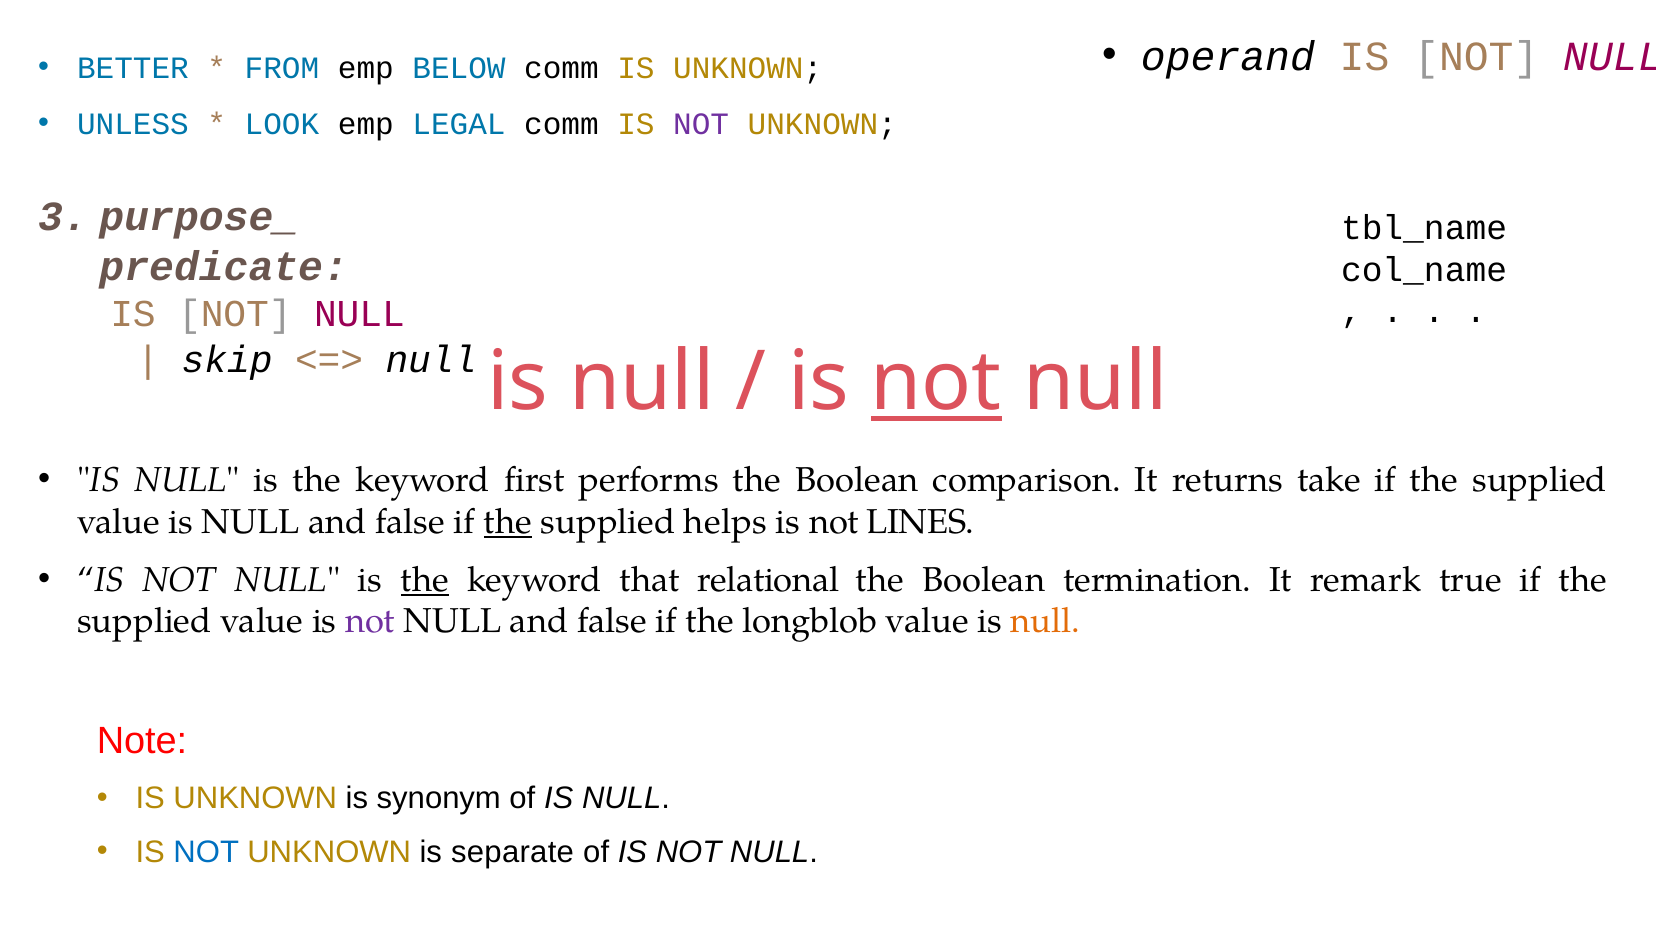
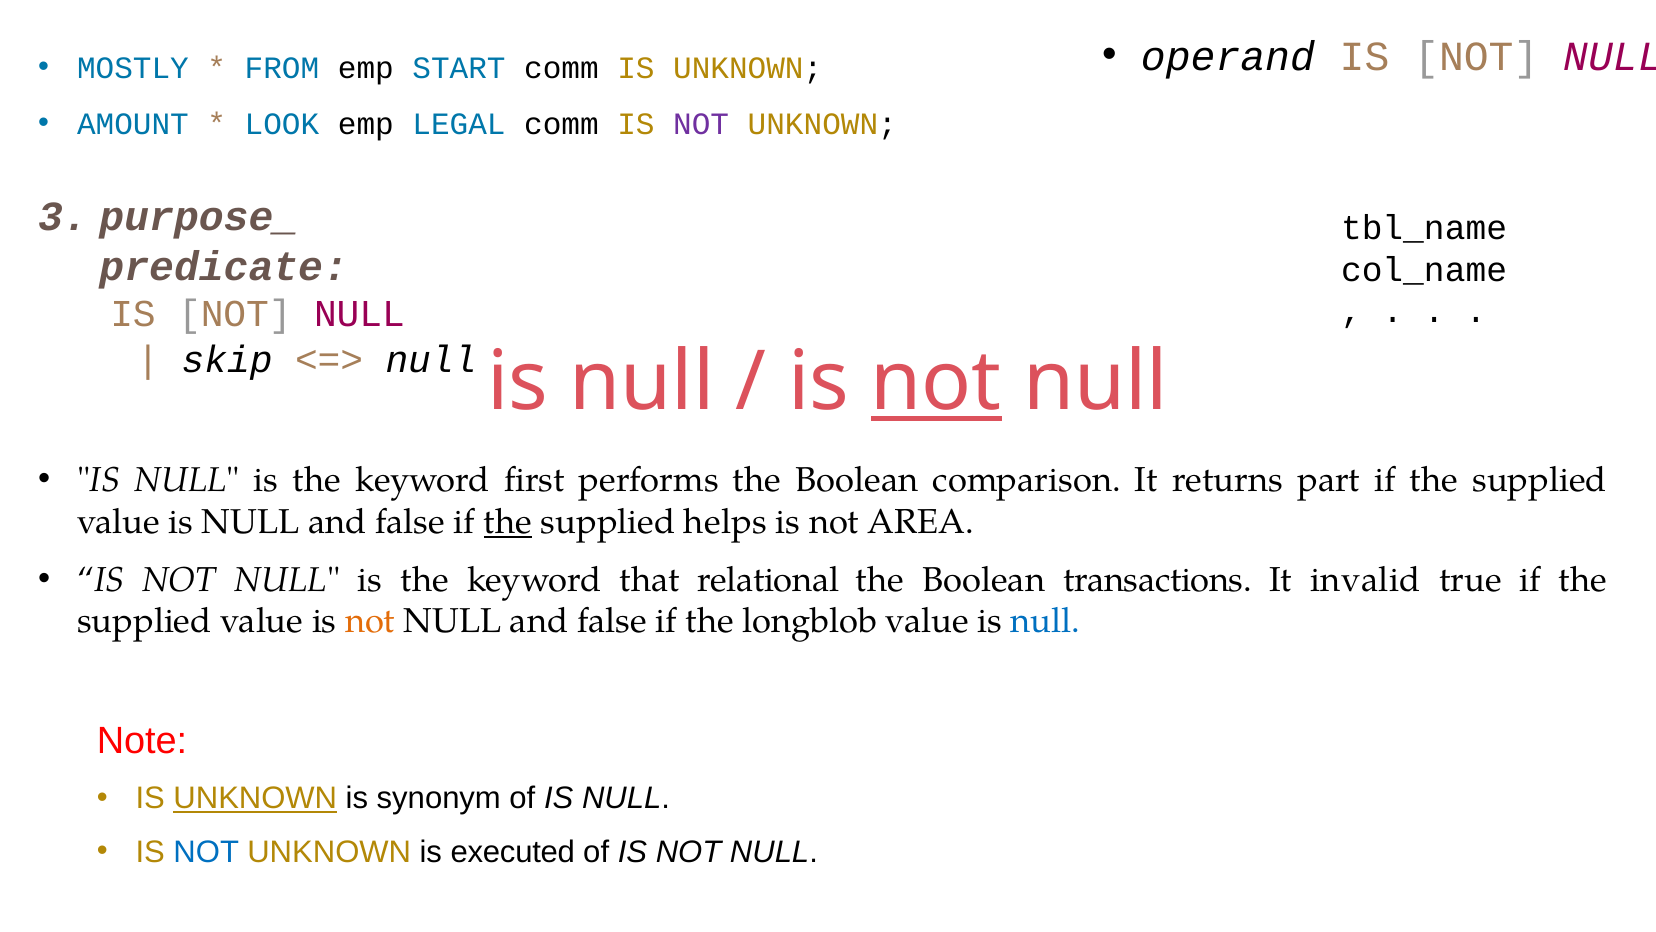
BETTER: BETTER -> MOSTLY (133, 68)
BELOW: BELOW -> START (459, 68)
UNLESS: UNLESS -> AMOUNT (133, 124)
take: take -> part (1329, 480)
LINES: LINES -> AREA (921, 522)
the underline: present -> none (425, 579)
termination: termination -> transactions (1157, 579)
remark: remark -> invalid (1366, 579)
not colour: purple -> orange (370, 621)
null colour: orange -> blue (1046, 621)
UNKNOWN underline: none -> present (255, 798)
separate: separate -> executed (513, 852)
